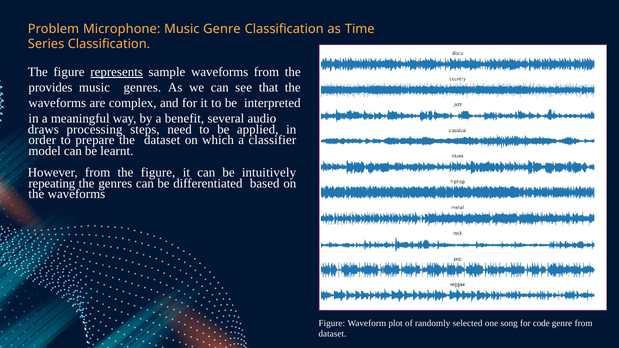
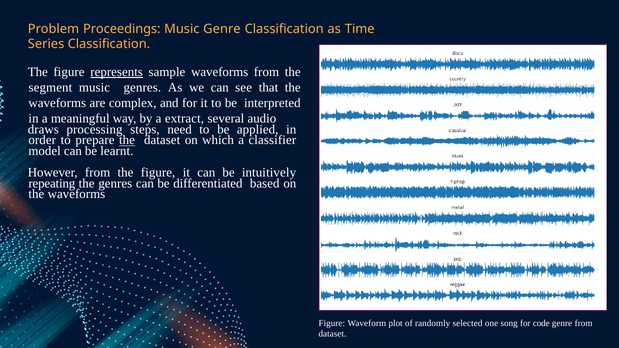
Microphone: Microphone -> Proceedings (122, 29)
provides: provides -> segment (50, 88)
benefit: benefit -> extract (184, 119)
the underline: none -> present (127, 140)
